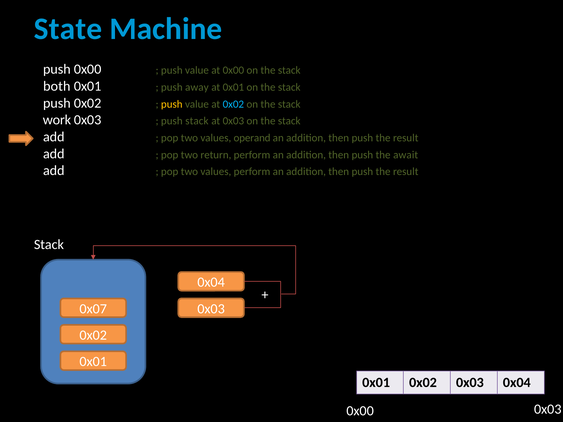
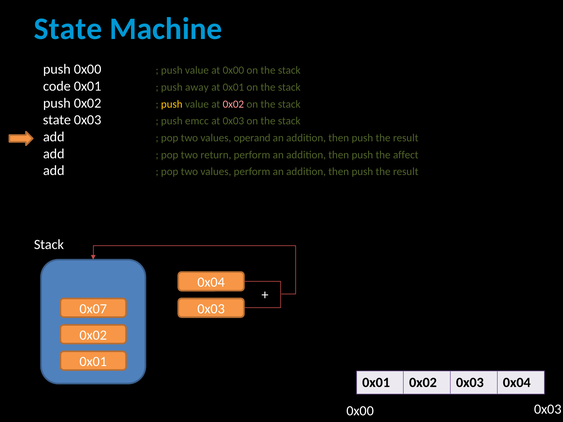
both: both -> code (57, 86)
0x02 colour: light blue -> pink (233, 104)
work: work -> state (57, 120)
push stack: stack -> emcc (197, 121)
await: await -> affect (406, 155)
